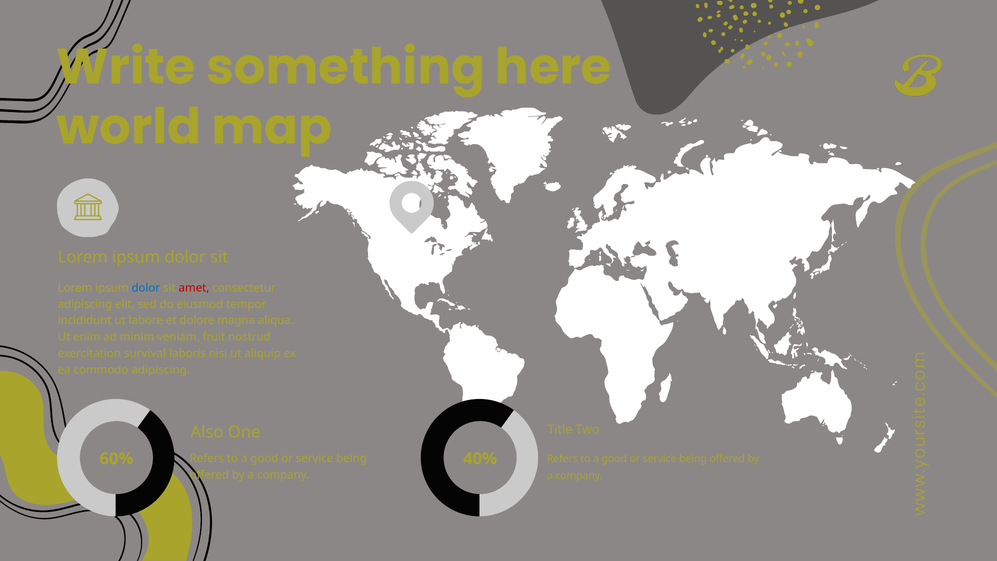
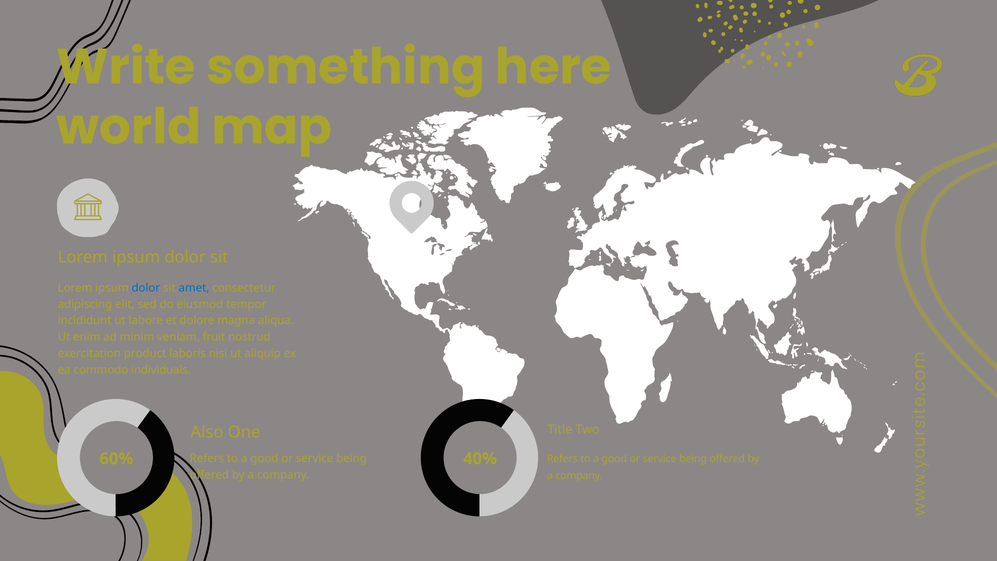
amet colour: red -> blue (194, 288)
survival: survival -> product (145, 354)
commodo adipiscing: adipiscing -> individuals (161, 370)
